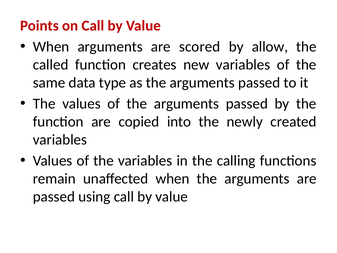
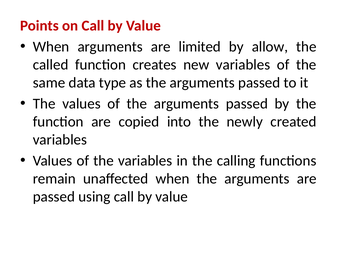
scored: scored -> limited (200, 47)
